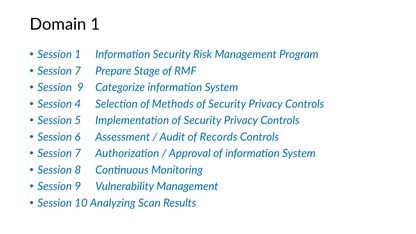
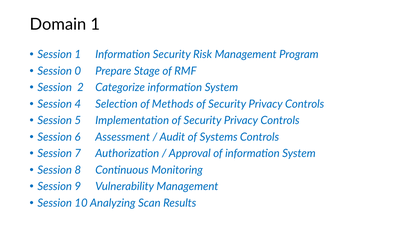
7: 7 -> 0 (78, 71)
9: 9 -> 2 (80, 88)
Records: Records -> Systems (219, 137)
